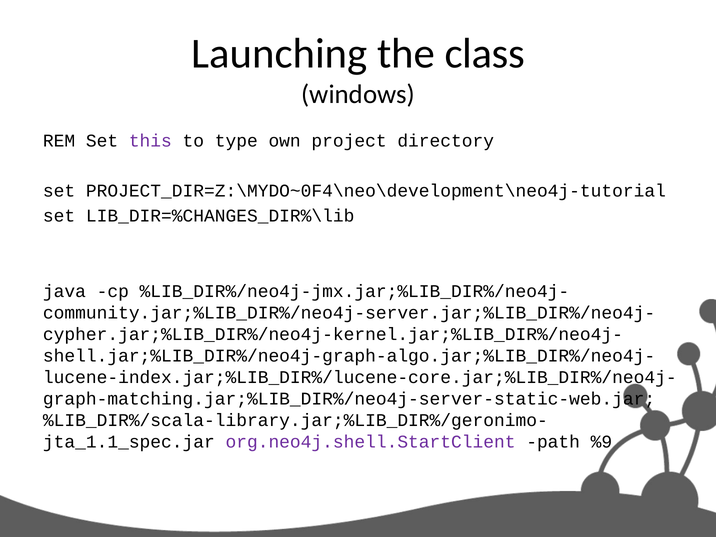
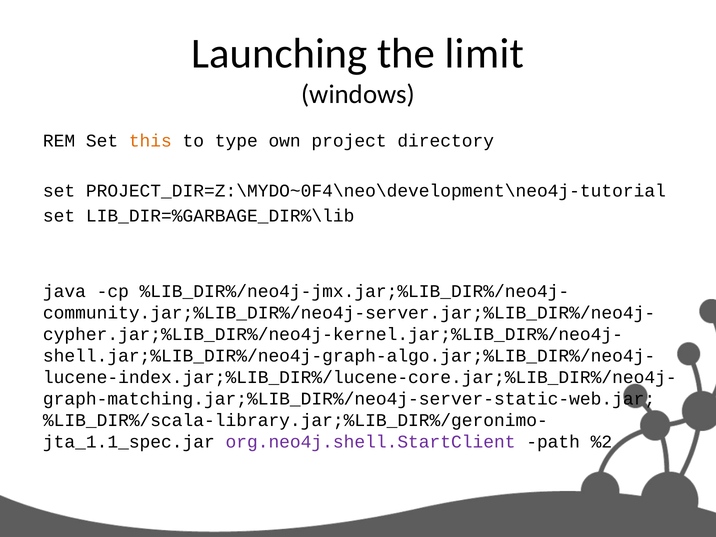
class: class -> limit (484, 54)
this colour: purple -> orange (150, 141)
LIB_DIR=%CHANGES_DIR%\lib: LIB_DIR=%CHANGES_DIR%\lib -> LIB_DIR=%GARBAGE_DIR%\lib (220, 216)
%9: %9 -> %2 (601, 442)
